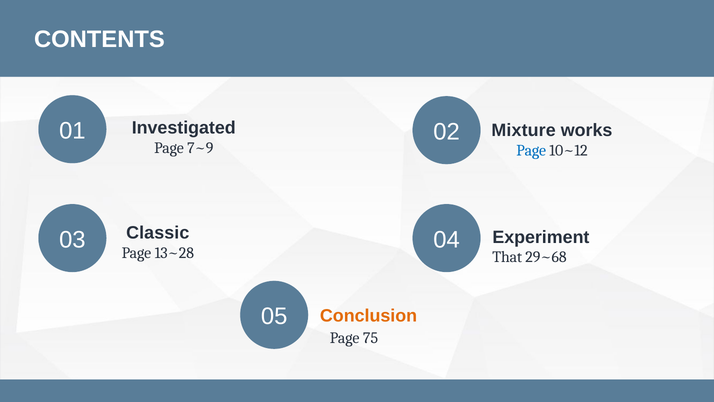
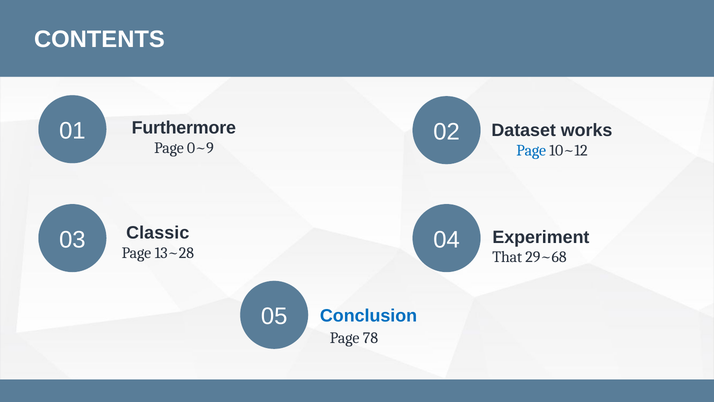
Investigated: Investigated -> Furthermore (184, 128)
Mixture: Mixture -> Dataset (524, 130)
7~9: 7~9 -> 0~9 (200, 148)
Conclusion colour: orange -> blue (369, 316)
75: 75 -> 78 (371, 338)
